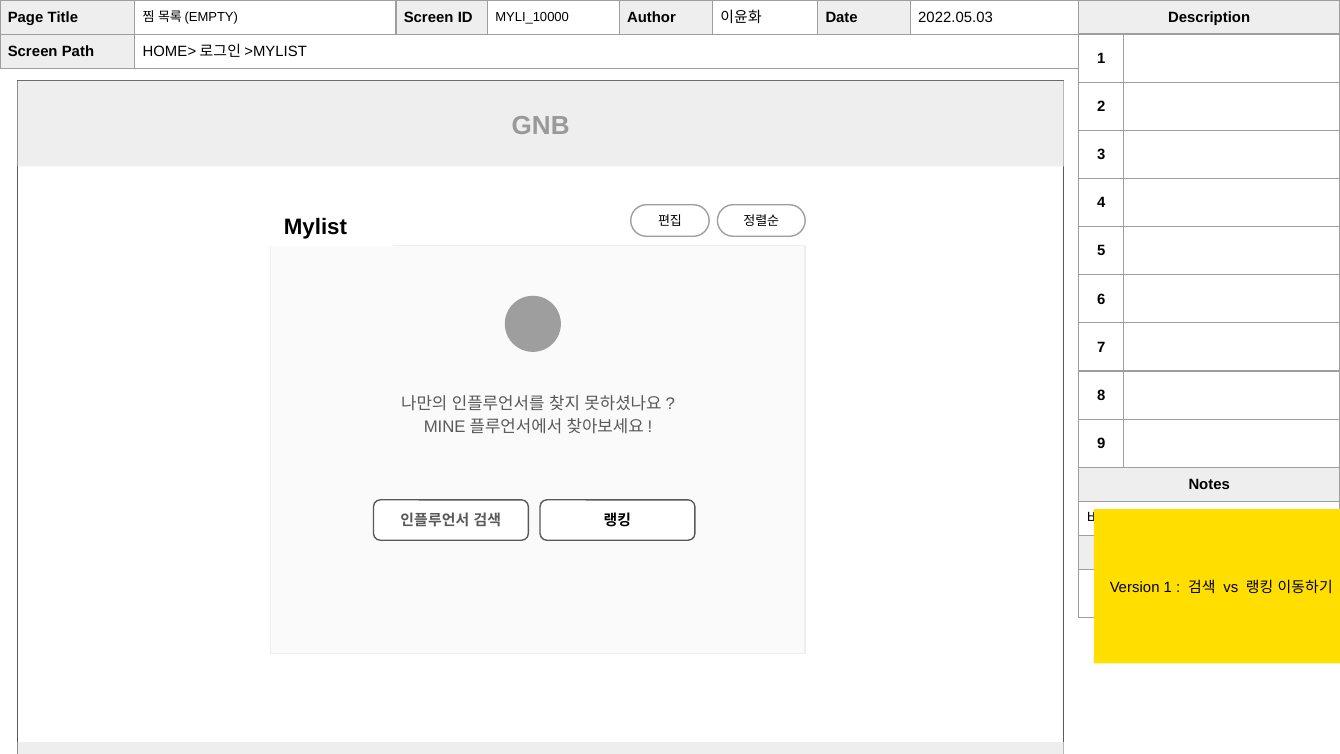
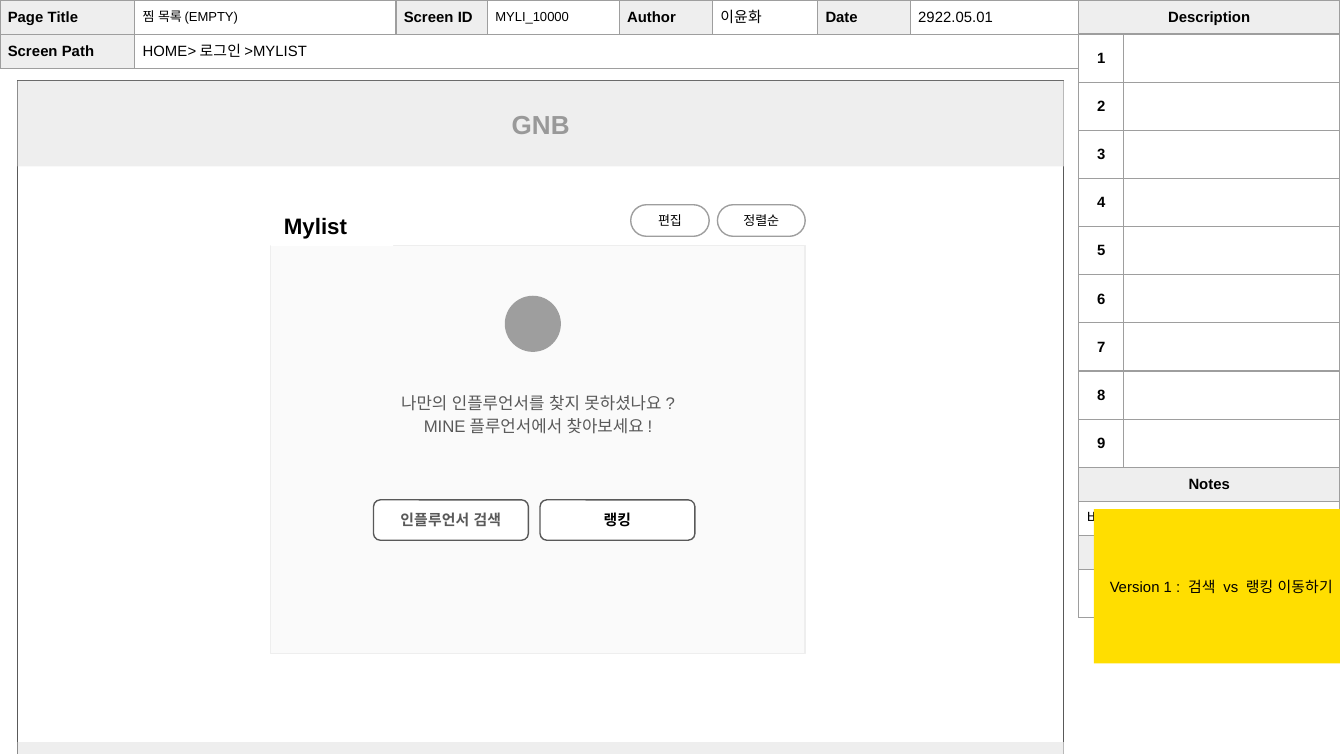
2022.05.03: 2022.05.03 -> 2922.05.01 (956, 17)
